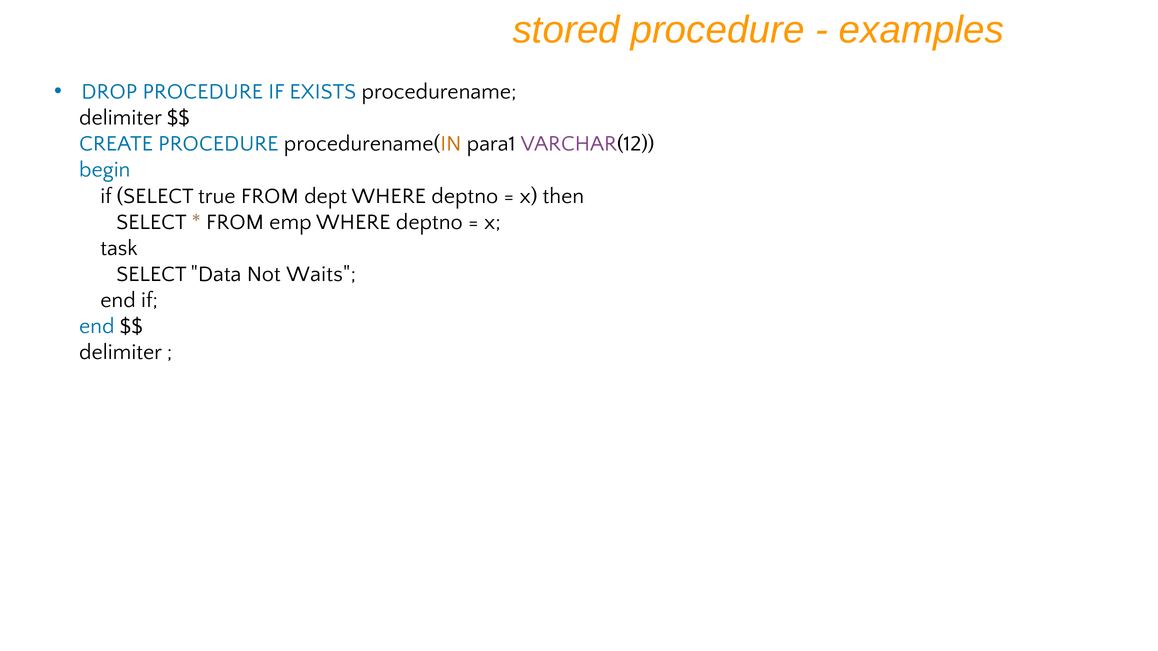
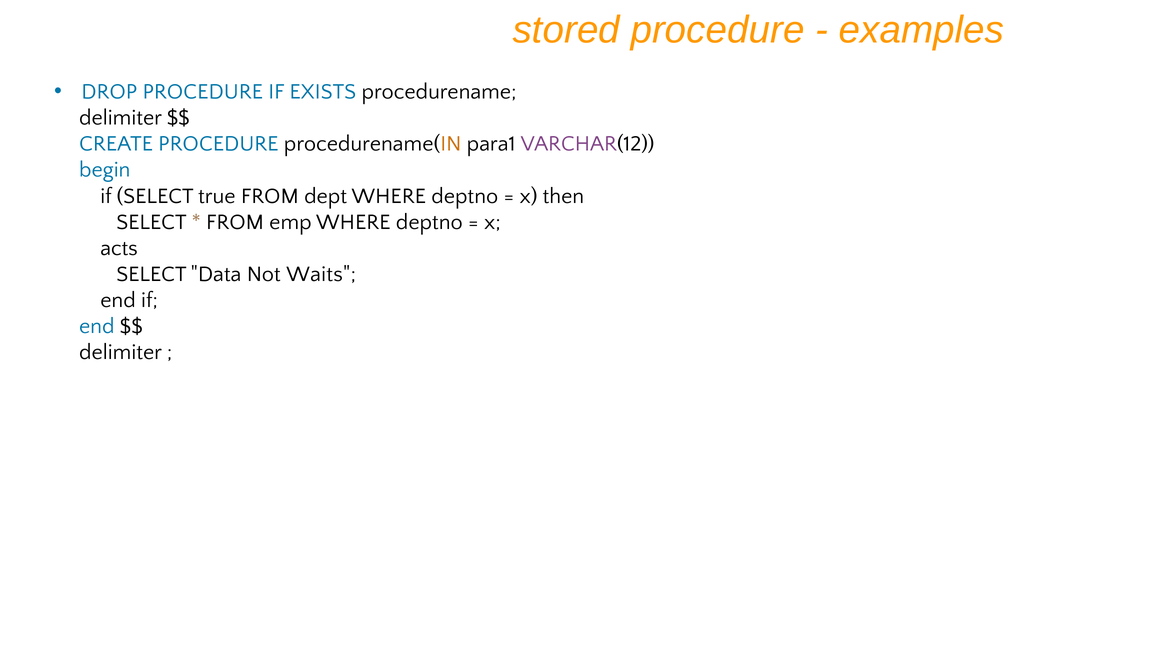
task: task -> acts (119, 248)
